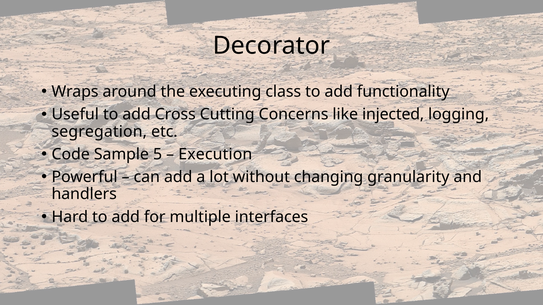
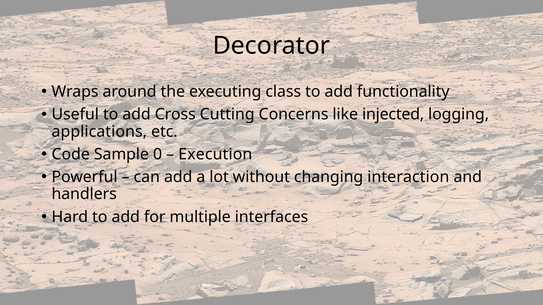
segregation: segregation -> applications (99, 132)
5: 5 -> 0 (158, 154)
granularity: granularity -> interaction (408, 177)
